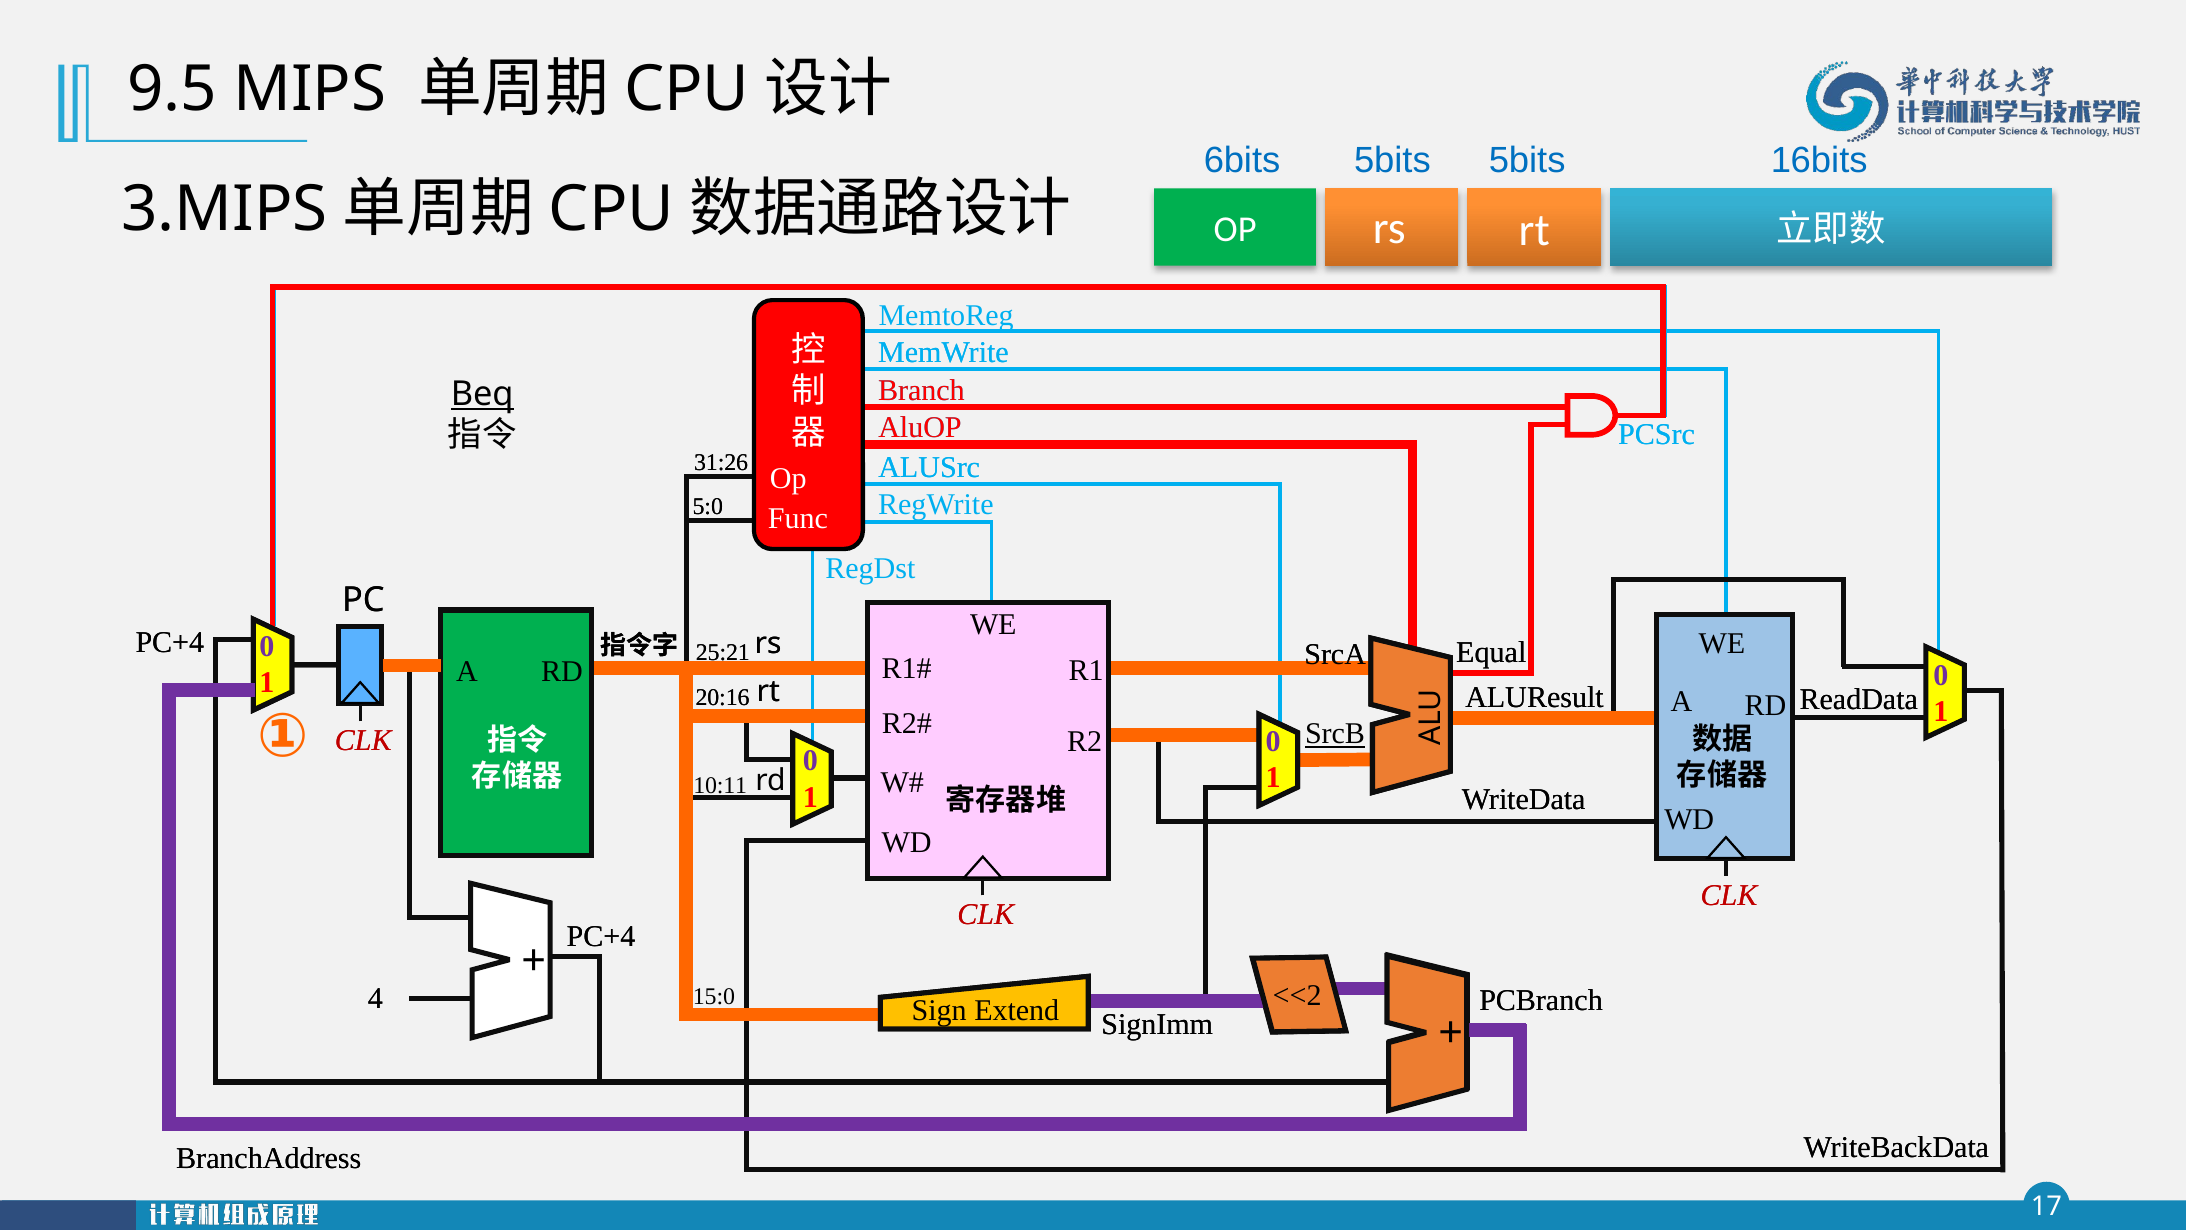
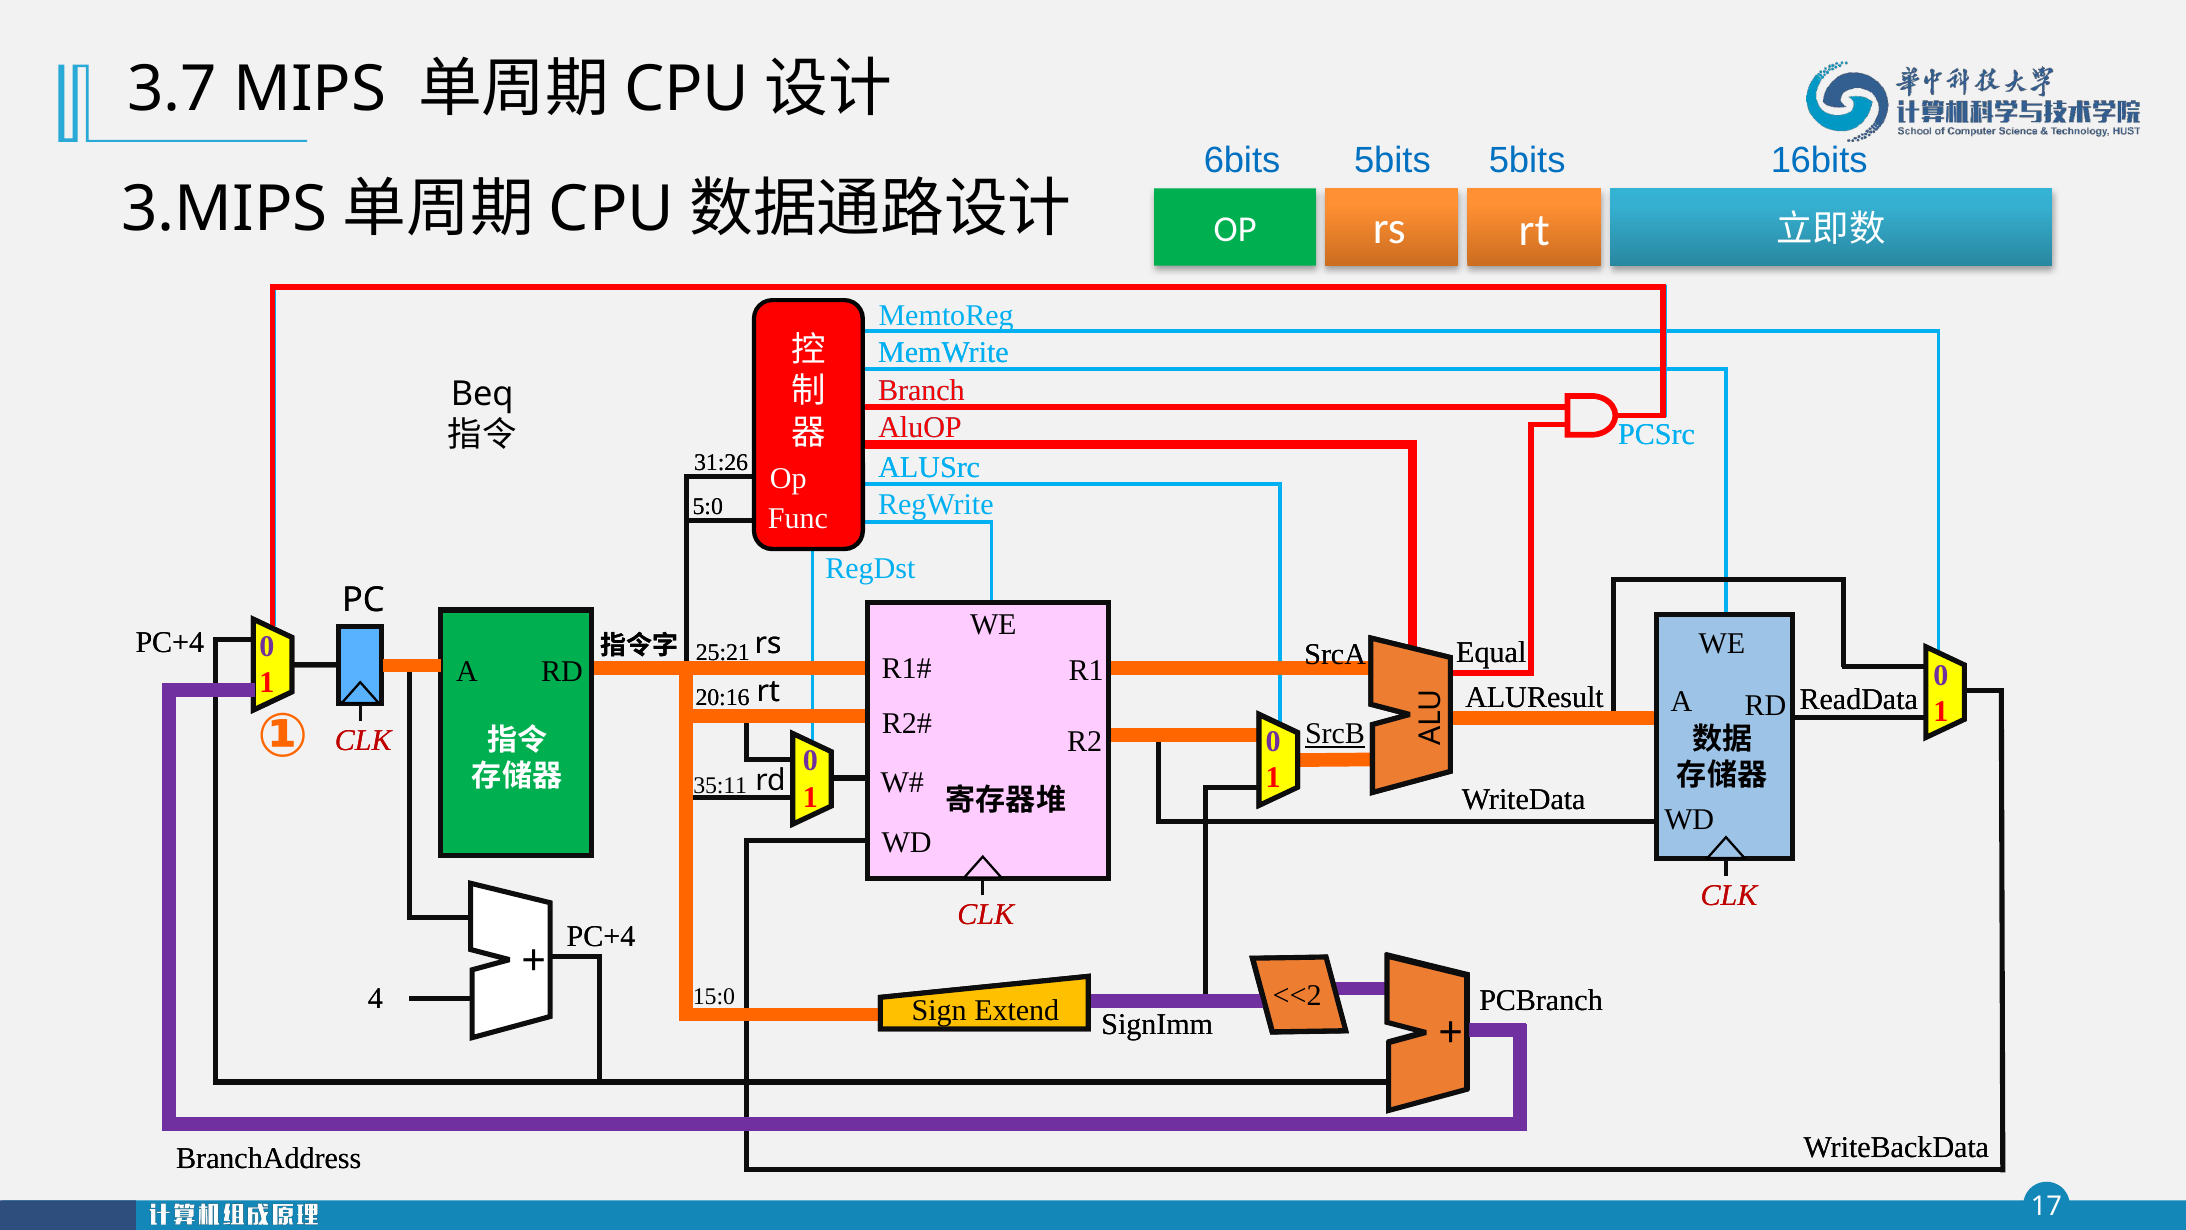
9.5: 9.5 -> 3.7 (172, 90)
Beq underline: present -> none (482, 394)
10:11: 10:11 -> 35:11 (720, 786)
